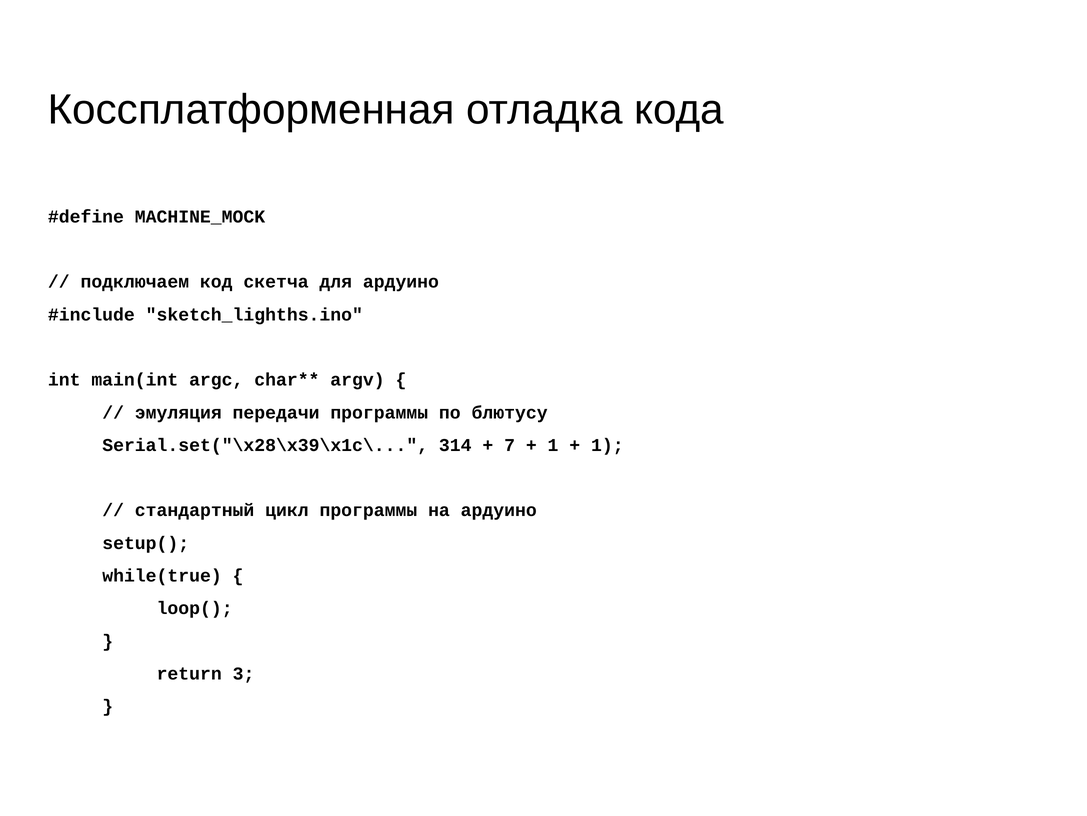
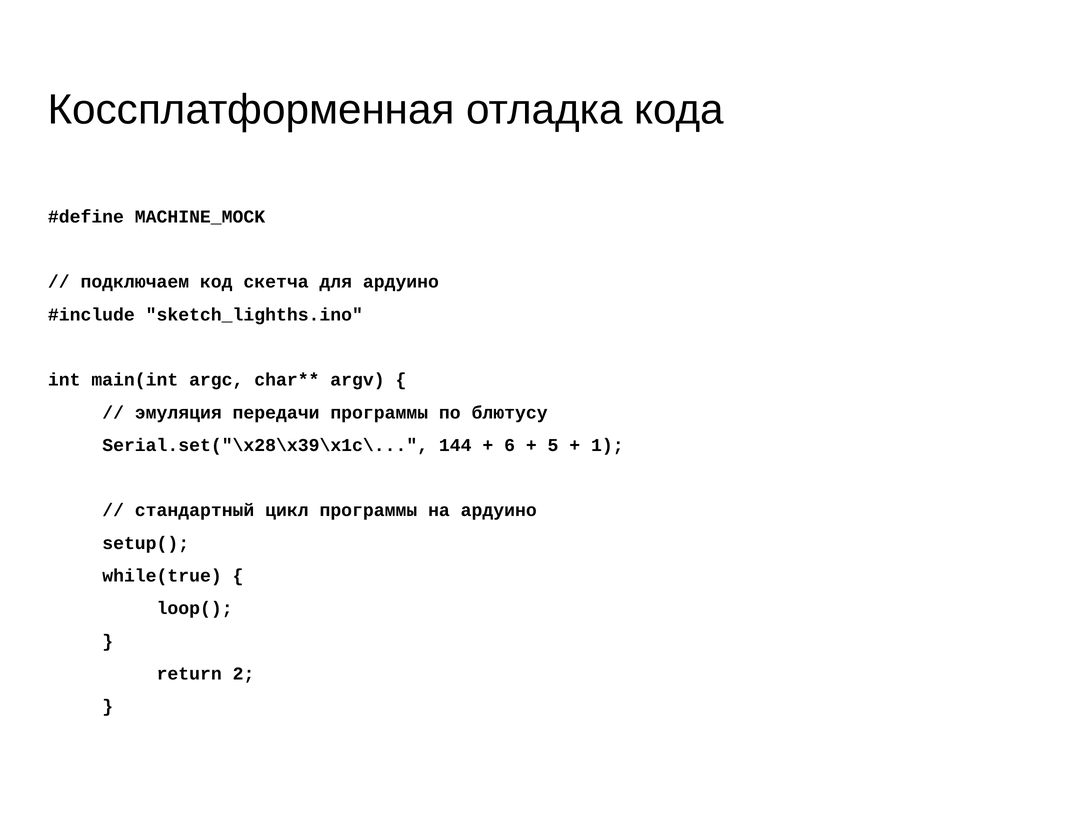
314: 314 -> 144 (455, 445)
7: 7 -> 6 (510, 445)
1: 1 -> 5 (553, 445)
3: 3 -> 2 (244, 673)
